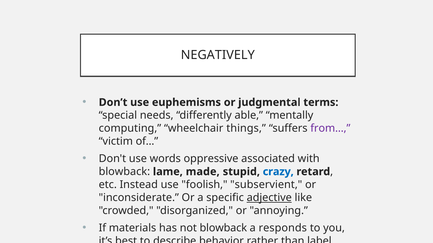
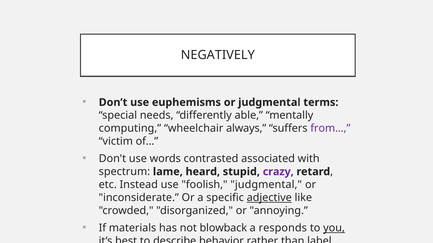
things: things -> always (246, 129)
oppressive: oppressive -> contrasted (211, 159)
blowback: blowback -> spectrum (124, 172)
made: made -> heard (203, 172)
crazy colour: blue -> purple (278, 172)
foolish subservient: subservient -> judgmental (266, 185)
you underline: none -> present (334, 229)
